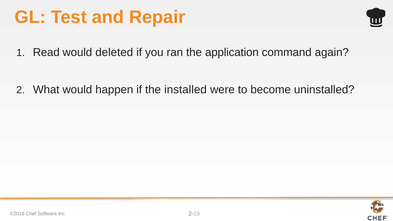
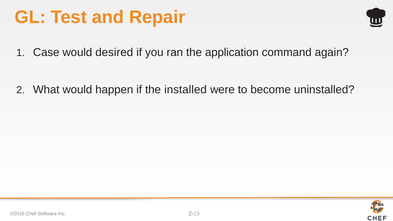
Read: Read -> Case (46, 52)
deleted: deleted -> desired (114, 52)
